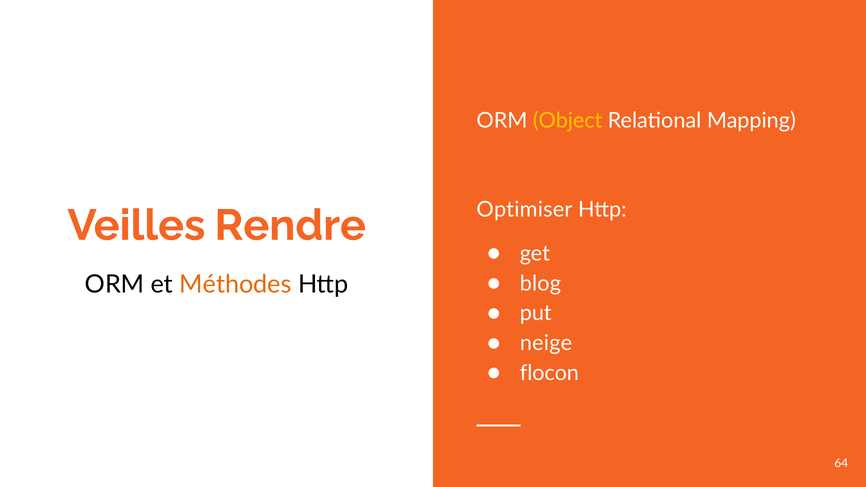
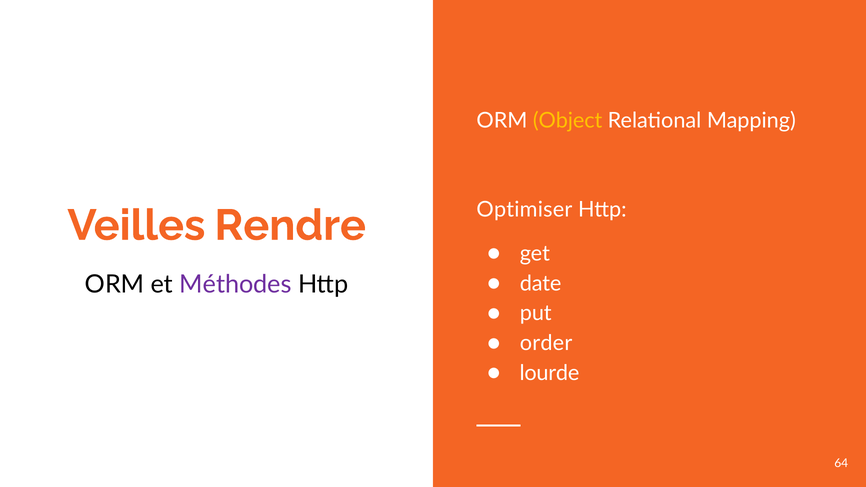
blog: blog -> date (541, 284)
Méthodes colour: orange -> purple (236, 285)
neige: neige -> order (546, 343)
flocon: flocon -> lourde (549, 373)
